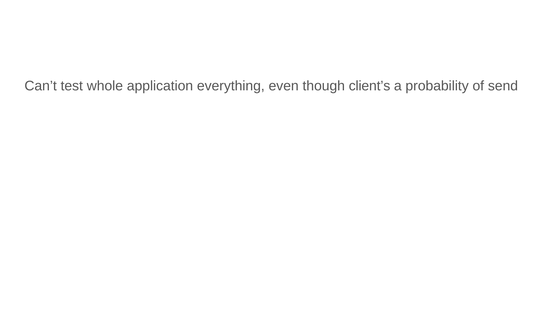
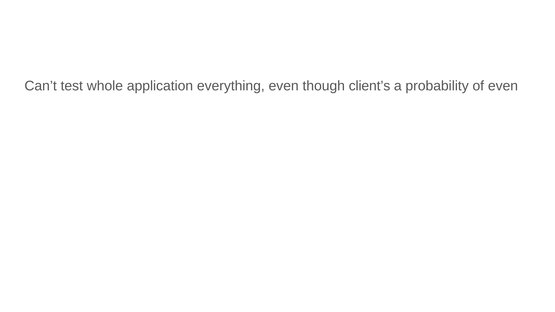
of send: send -> even (503, 86)
